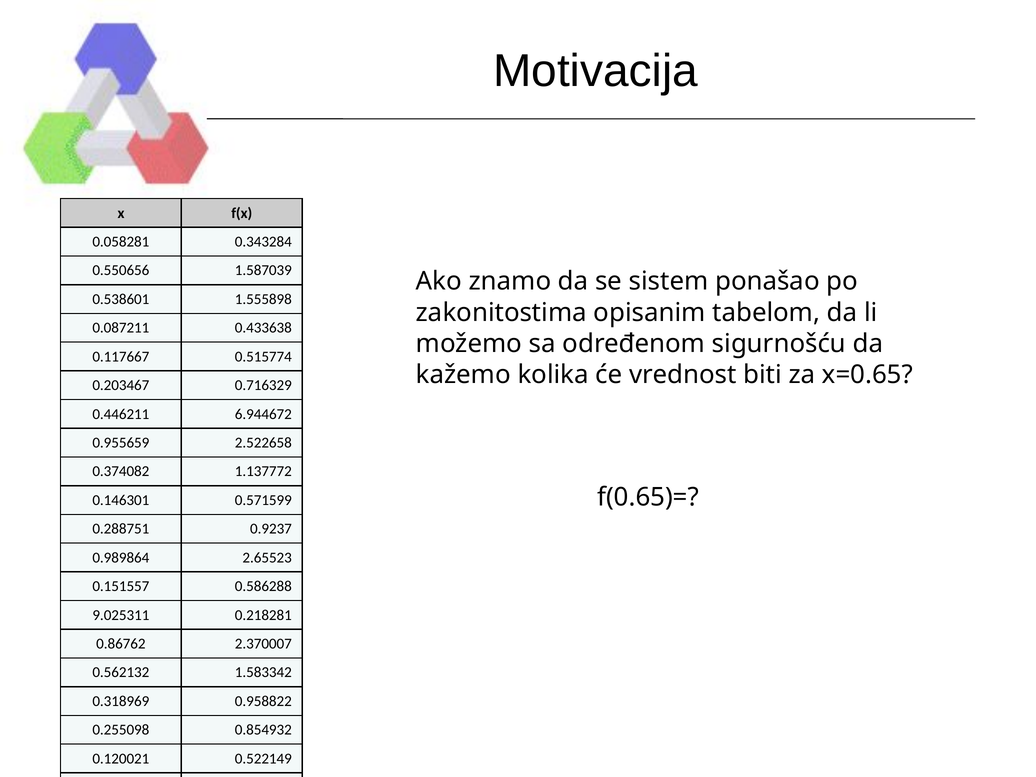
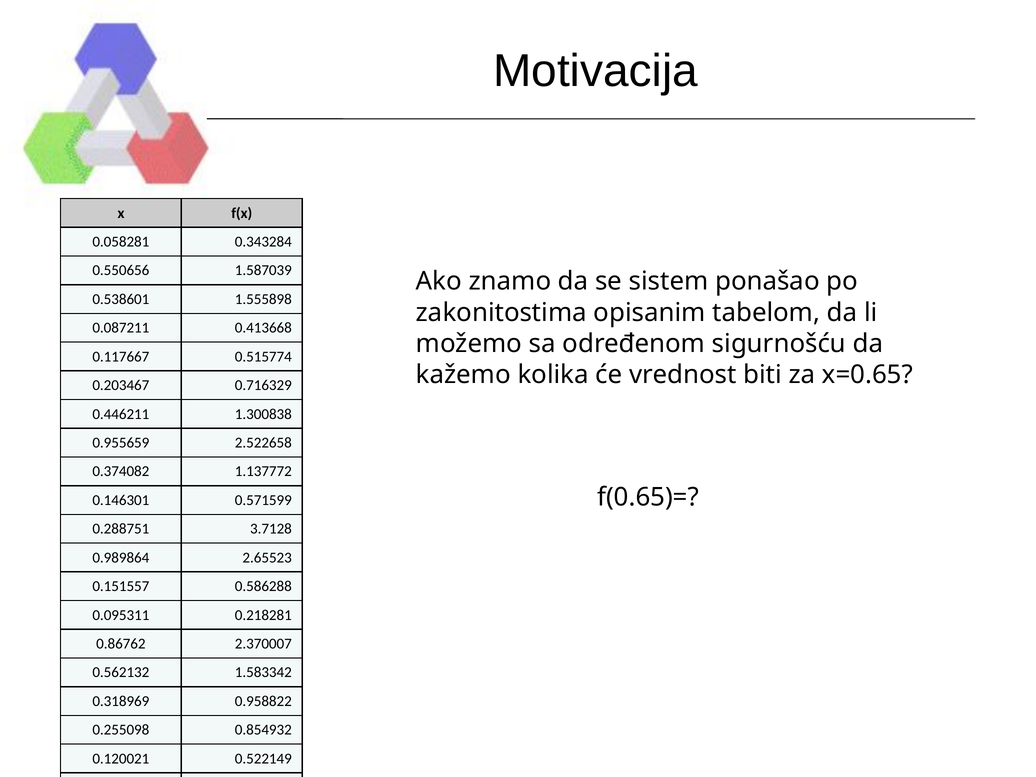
0.433638: 0.433638 -> 0.413668 (263, 328)
6.944672: 6.944672 -> 1.300838 (263, 414)
0.9237: 0.9237 -> 3.7128 (271, 529)
9.025311: 9.025311 -> 0.095311 (121, 615)
